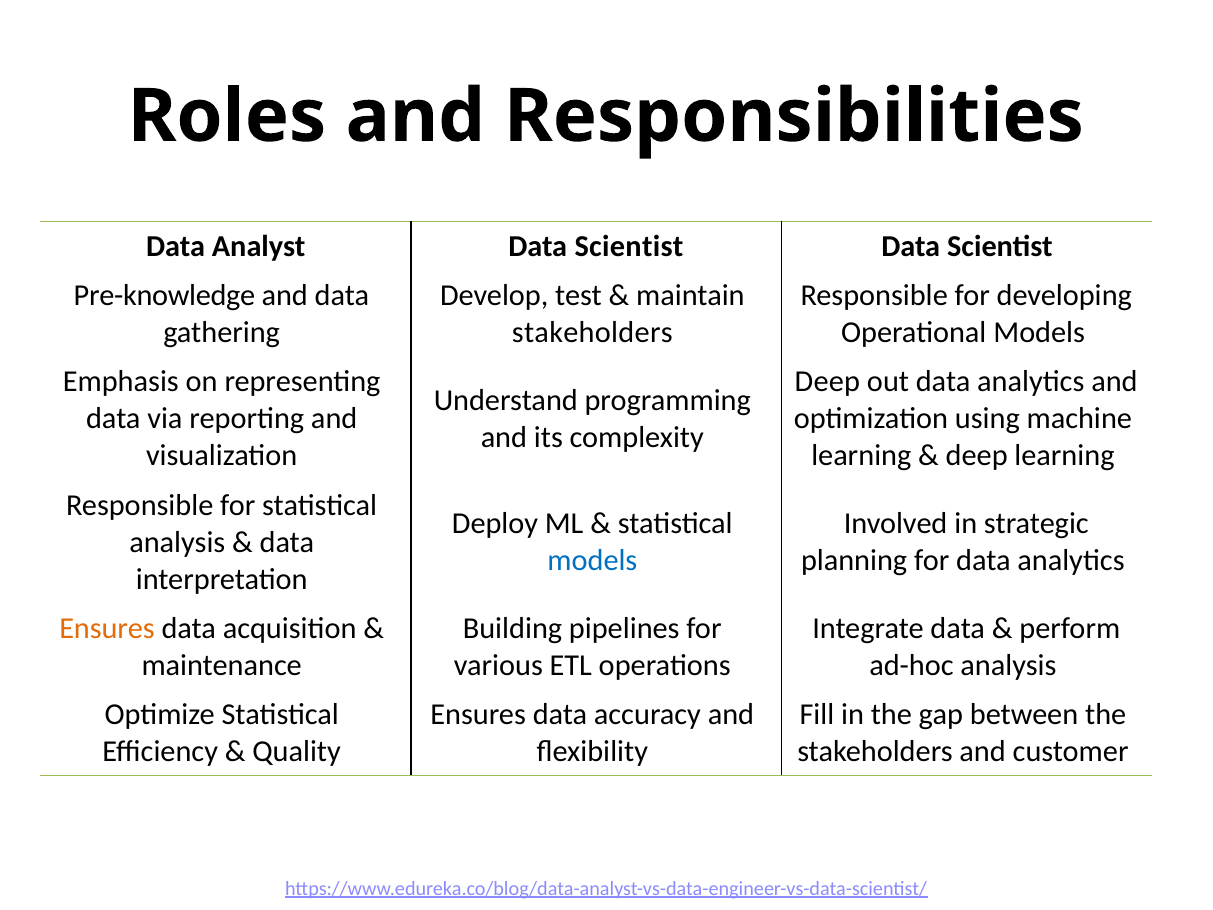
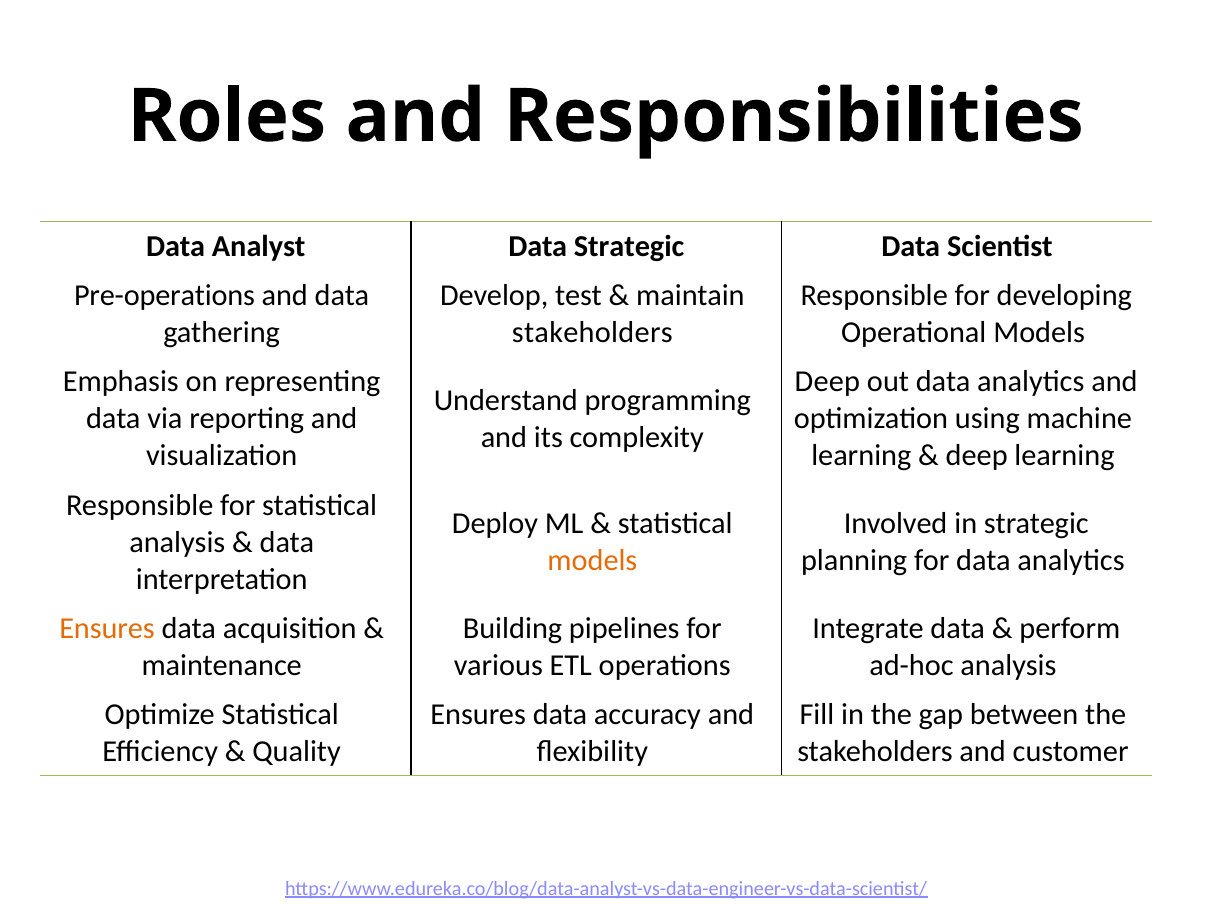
Analyst Data Scientist: Scientist -> Strategic (629, 246)
Pre-knowledge: Pre-knowledge -> Pre-operations (164, 295)
models colour: blue -> orange (592, 560)
